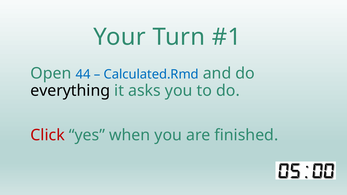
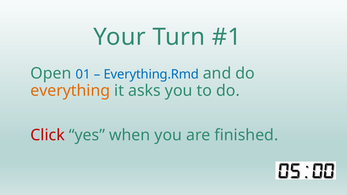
44: 44 -> 01 (83, 74)
Calculated.Rmd: Calculated.Rmd -> Everything.Rmd (151, 74)
everything colour: black -> orange (70, 91)
